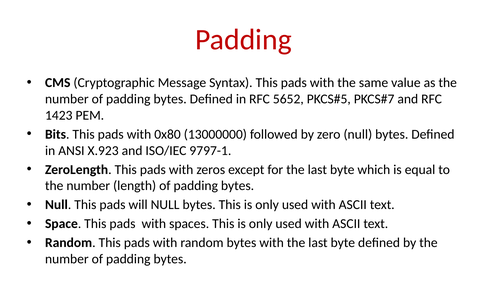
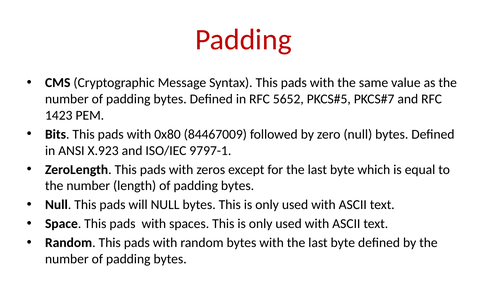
13000000: 13000000 -> 84467009 (215, 134)
